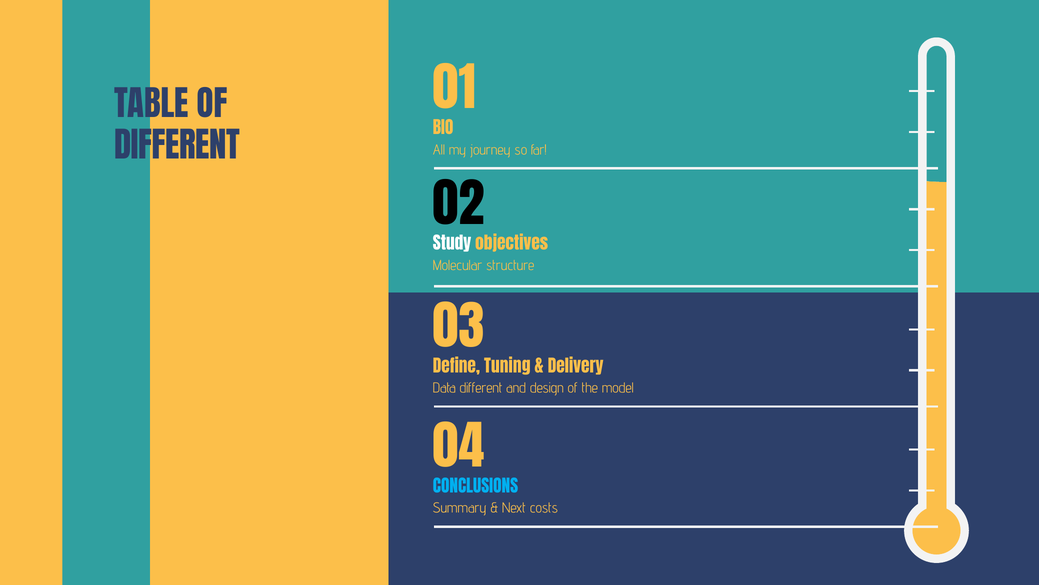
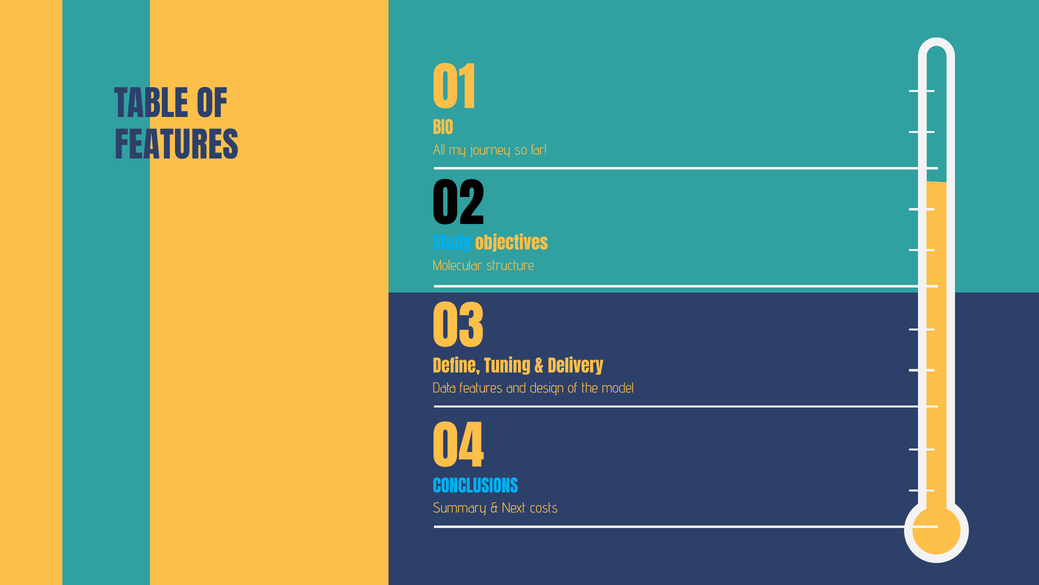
DIFFERENT: DIFFERENT -> FEATURES (177, 147)
Study colour: white -> light blue (452, 244)
Data different: different -> features (481, 388)
